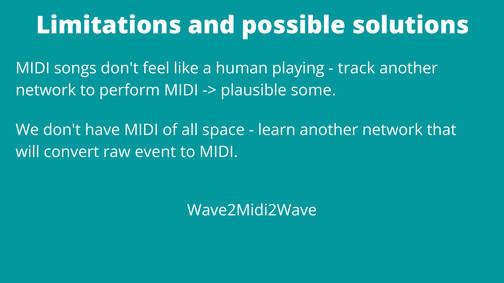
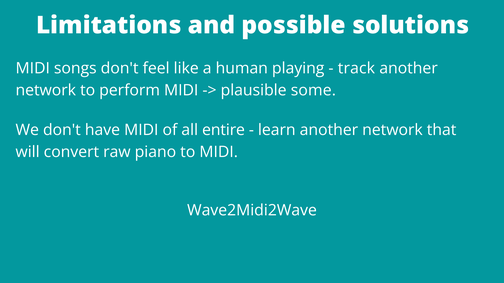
space: space -> entire (224, 130)
event: event -> piano (155, 152)
